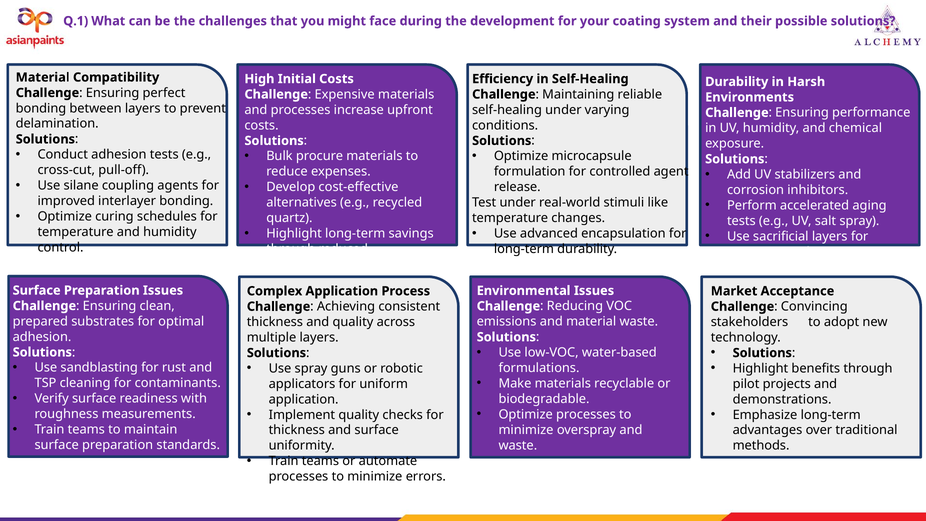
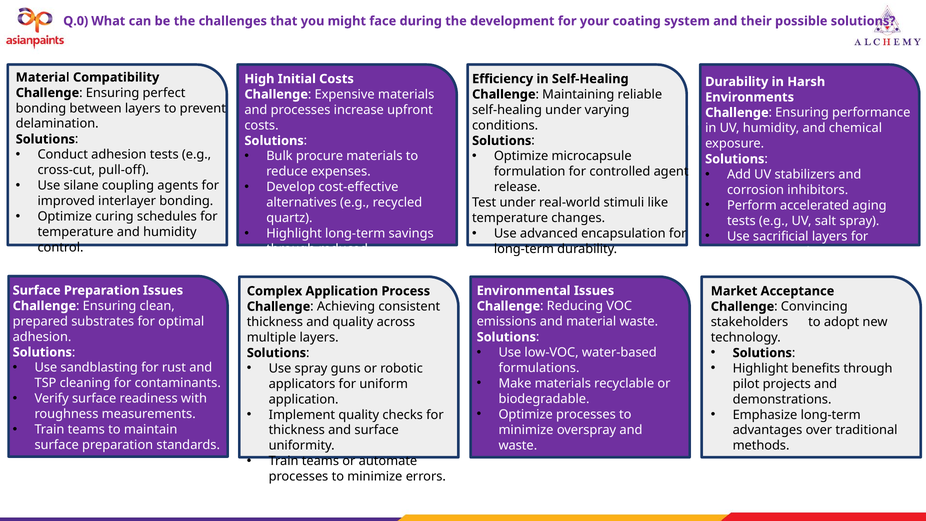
Q.1: Q.1 -> Q.0 (76, 21)
